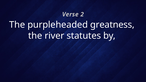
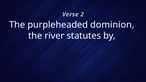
greatness: greatness -> dominion (112, 25)
